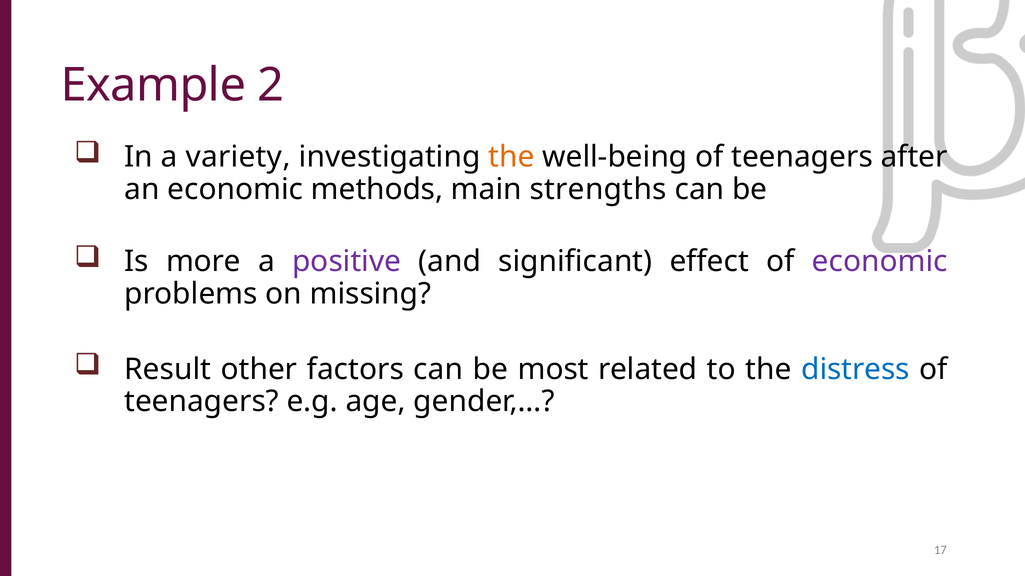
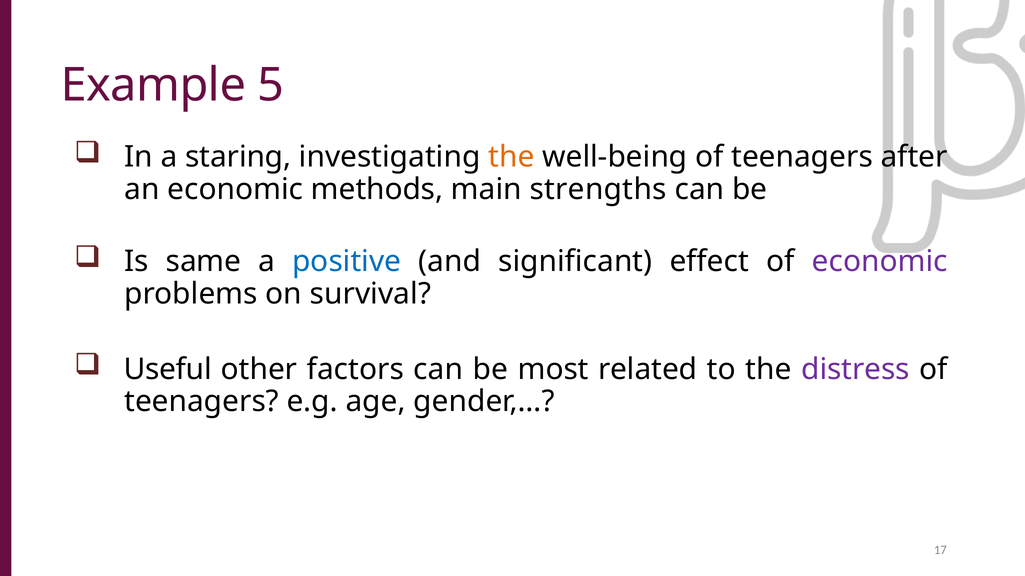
2: 2 -> 5 (271, 85)
variety: variety -> staring (238, 157)
more: more -> same (204, 262)
positive colour: purple -> blue (347, 262)
missing: missing -> survival (370, 294)
Result: Result -> Useful (168, 370)
distress colour: blue -> purple (855, 370)
